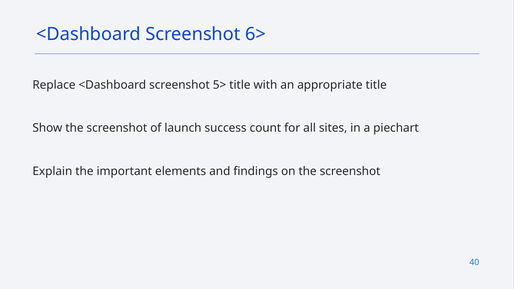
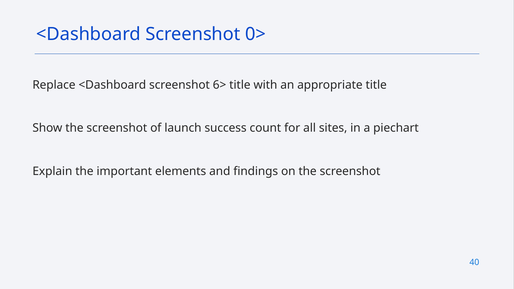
6>: 6> -> 0> (256, 34)
5>: 5> -> 6> (220, 85)
